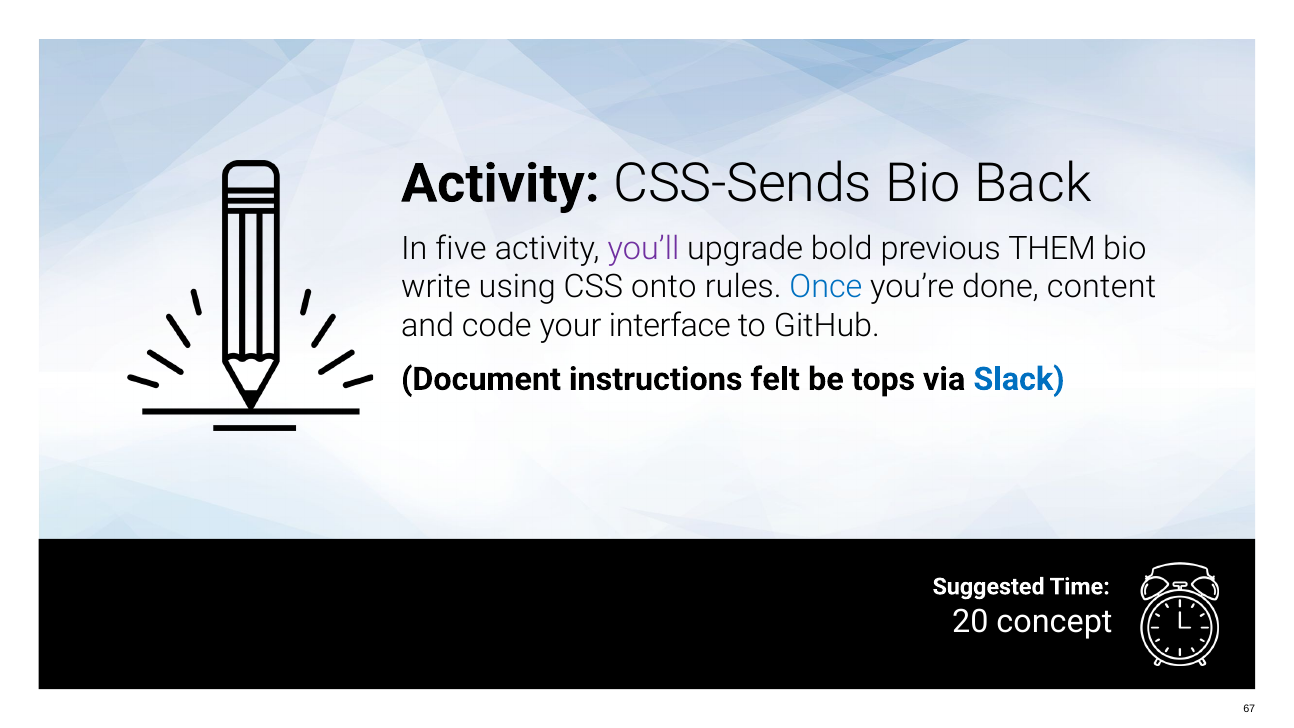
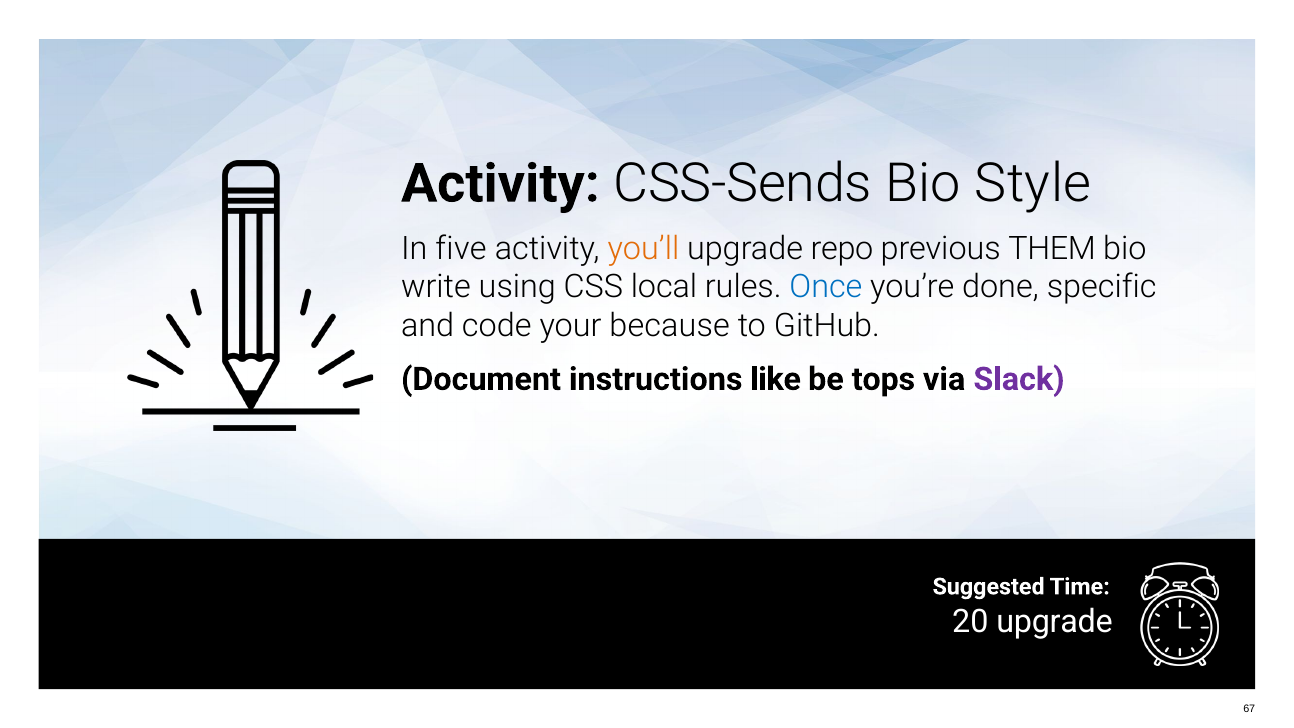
Back: Back -> Style (1033, 184)
you’ll colour: purple -> orange (643, 248)
bold: bold -> repo (842, 248)
onto: onto -> local (664, 287)
content: content -> specific (1102, 287)
interface: interface -> because (670, 326)
felt: felt -> like (775, 379)
Slack colour: blue -> purple (1019, 379)
20 concept: concept -> upgrade (1055, 622)
